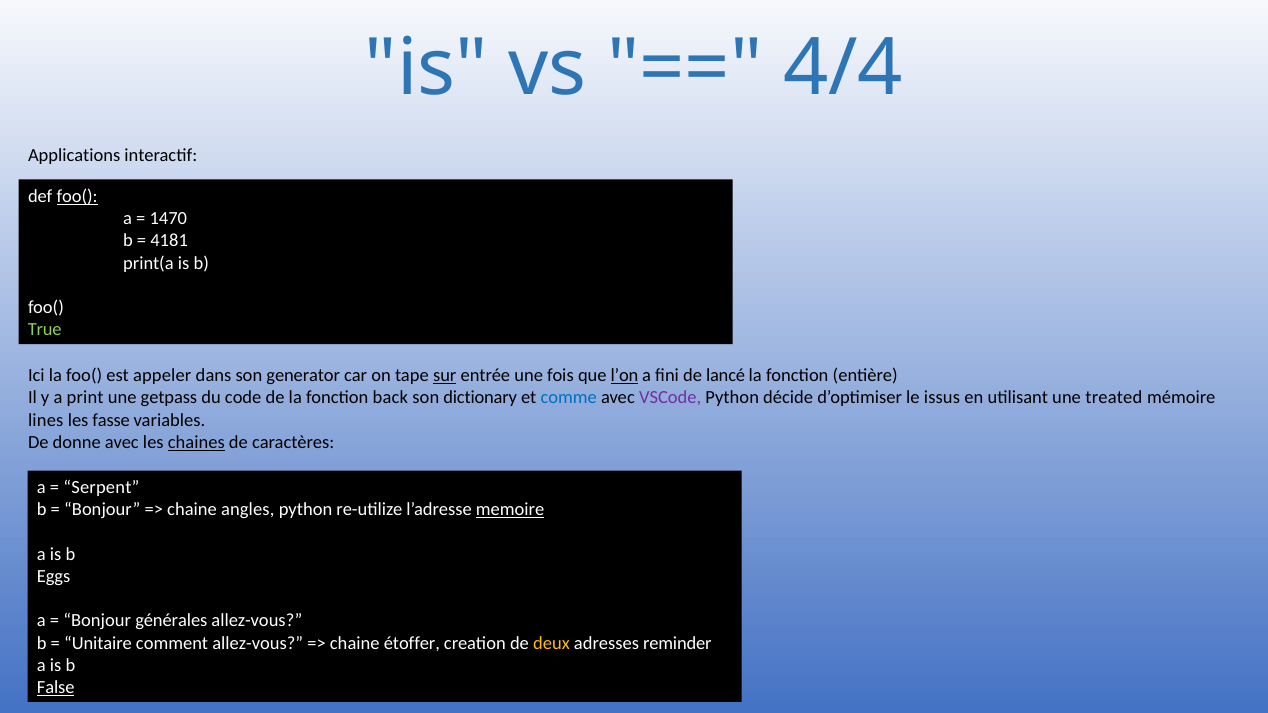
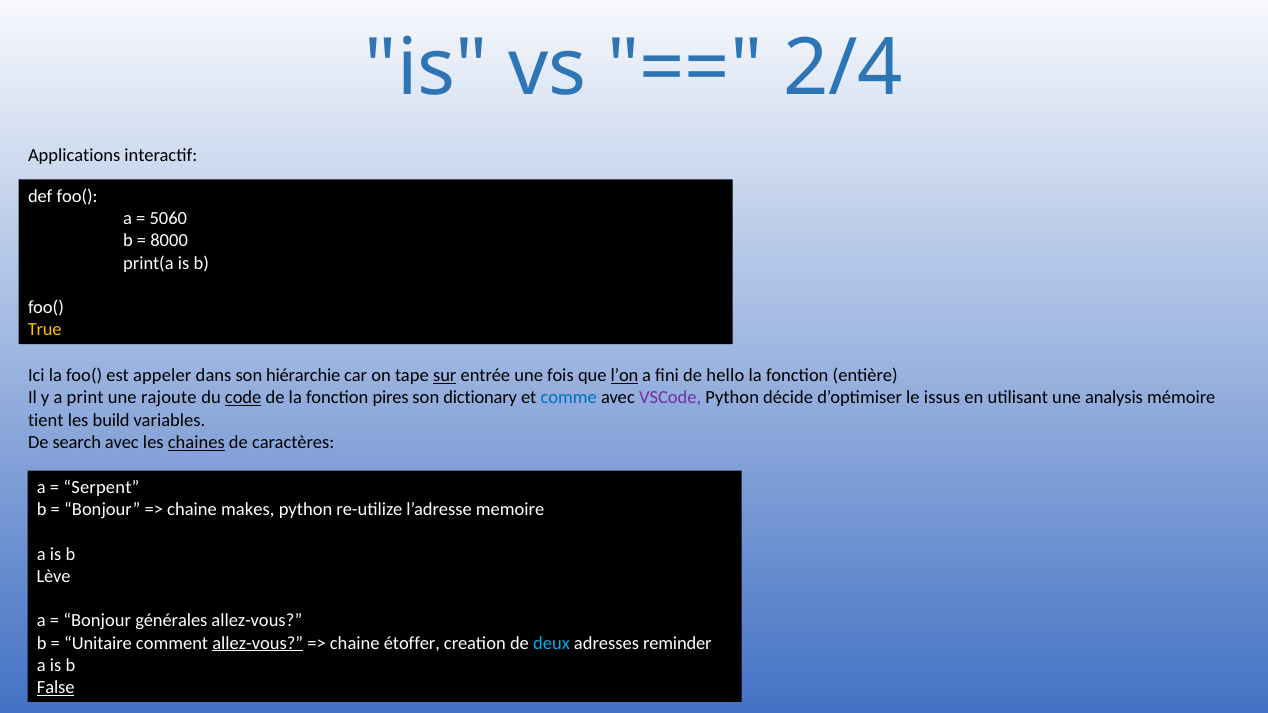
4/4: 4/4 -> 2/4 (843, 68)
foo( underline: present -> none (77, 196)
1470: 1470 -> 5060 (168, 219)
4181: 4181 -> 8000 (169, 241)
True colour: light green -> yellow (45, 330)
generator: generator -> hiérarchie (303, 376)
lancé: lancé -> hello (725, 376)
getpass: getpass -> rajoute (169, 398)
code underline: none -> present (243, 398)
back: back -> pires (391, 398)
treated: treated -> analysis (1114, 398)
lines: lines -> tient (46, 420)
fasse: fasse -> build (111, 420)
donne: donne -> search (77, 442)
angles: angles -> makes (248, 510)
memoire underline: present -> none (510, 510)
Eggs: Eggs -> Lève (54, 577)
allez-vous underline: none -> present (258, 643)
deux colour: yellow -> light blue (551, 643)
